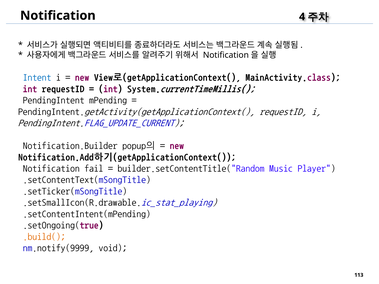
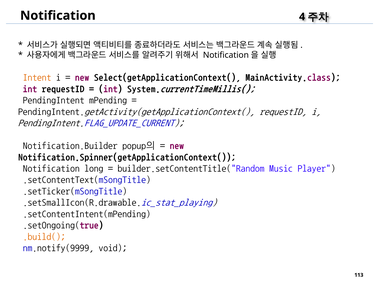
Intent colour: blue -> orange (37, 77)
View로(getApplicationContext(: View로(getApplicationContext( -> Select(getApplicationContext( (167, 77)
Notification.Add하기(getApplicationContext(: Notification.Add하기(getApplicationContext( -> Notification.Spinner(getApplicationContext( (127, 157)
fail: fail -> long (94, 168)
